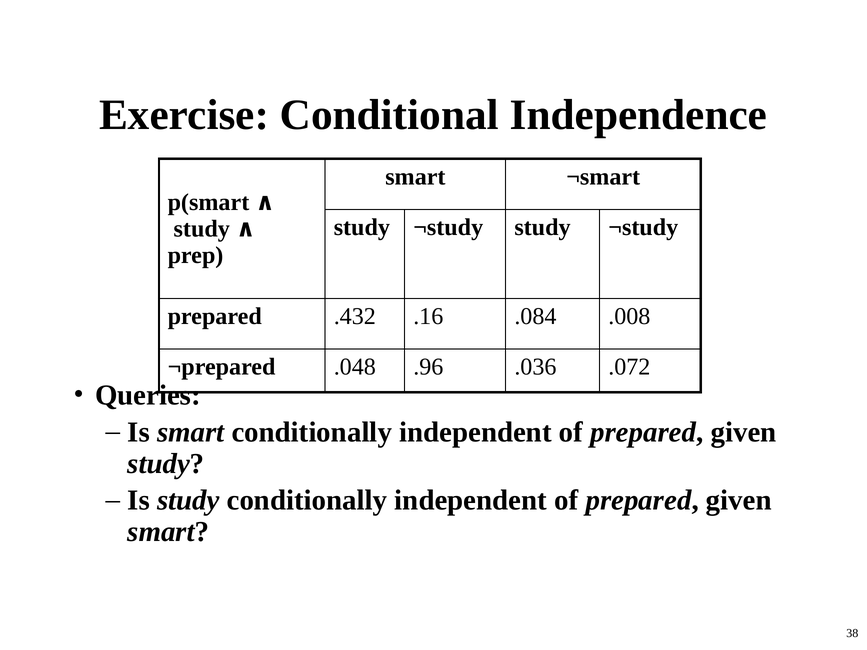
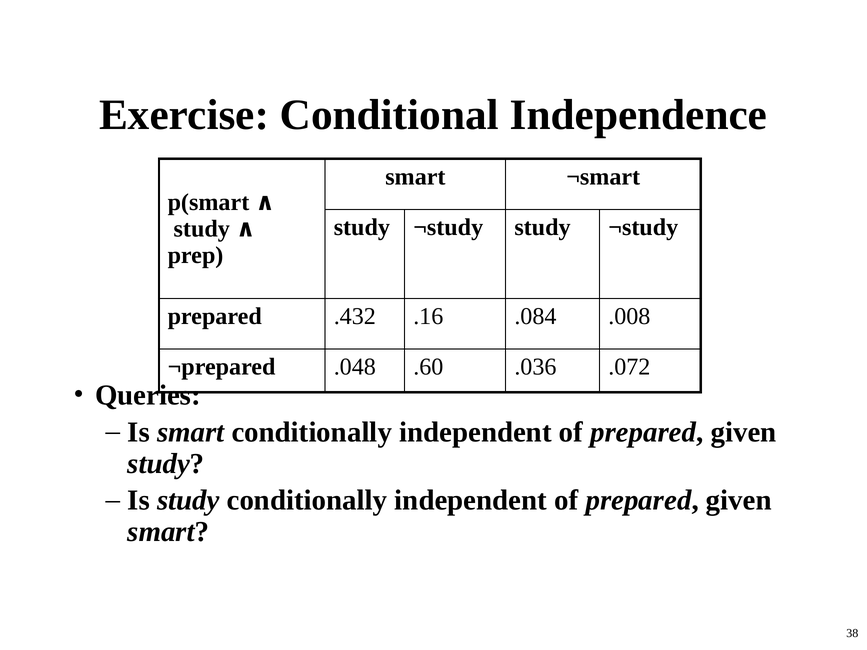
.96: .96 -> .60 (428, 367)
